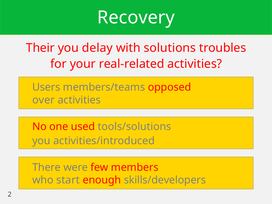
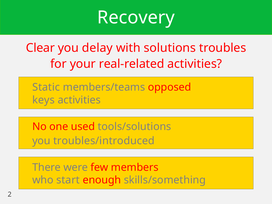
Their: Their -> Clear (40, 48)
Users: Users -> Static (46, 87)
over: over -> keys (44, 100)
activities/introduced: activities/introduced -> troubles/introduced (104, 141)
skills/developers: skills/developers -> skills/something (165, 180)
